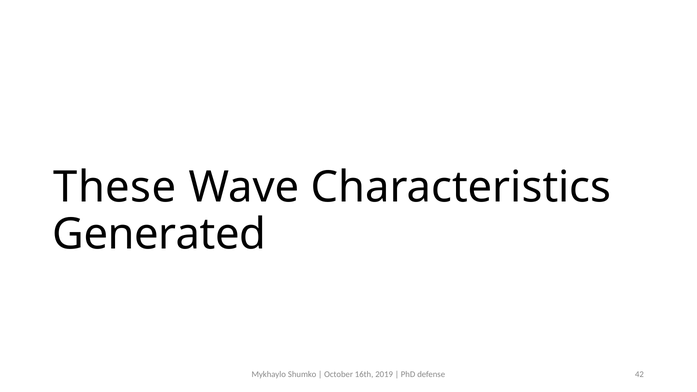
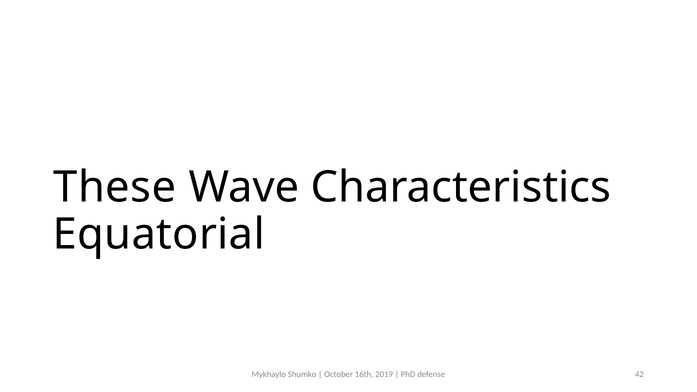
Generated: Generated -> Equatorial (159, 234)
